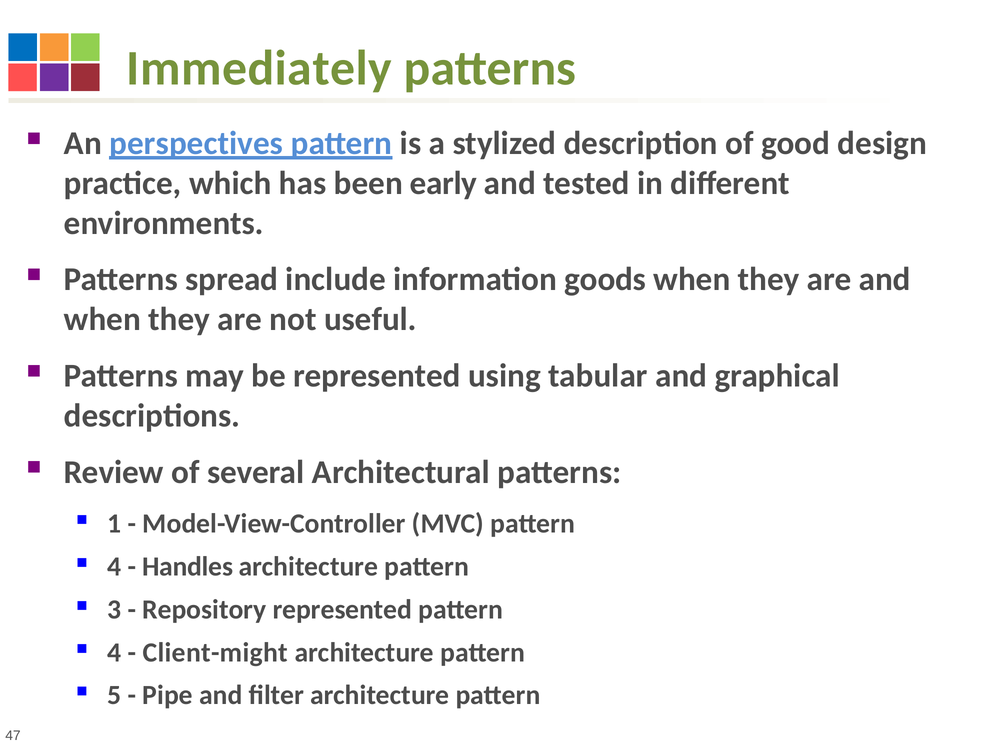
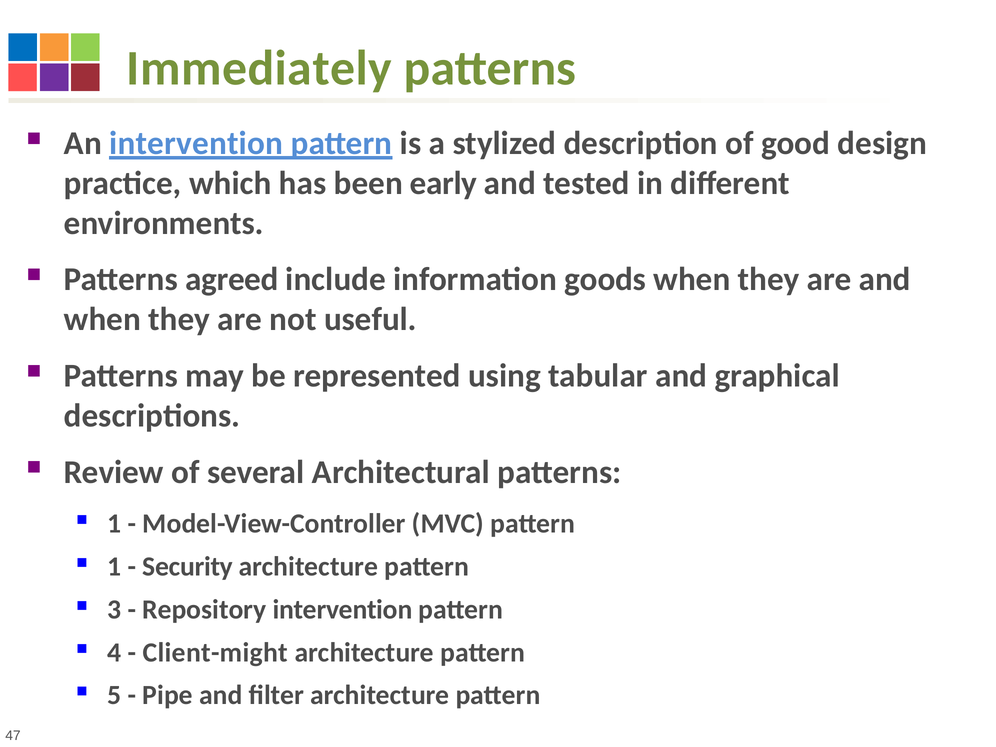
An perspectives: perspectives -> intervention (196, 143)
spread: spread -> agreed (232, 280)
4: 4 -> 1 (114, 567)
Handles: Handles -> Security (188, 567)
Repository represented: represented -> intervention (342, 609)
